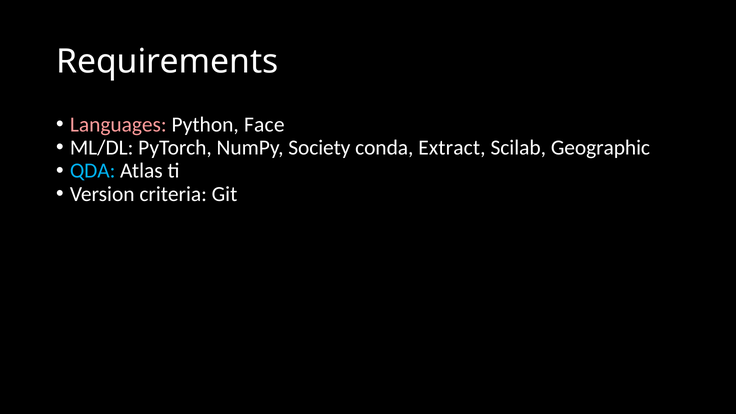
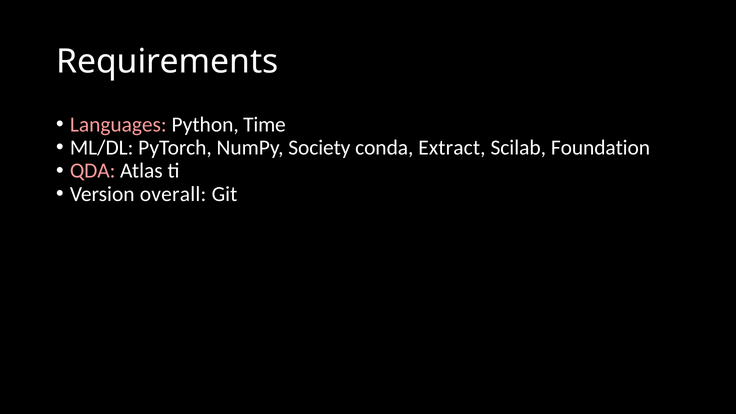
Face: Face -> Time (265, 124)
Geographic: Geographic -> Foundation (600, 148)
QDA colour: light blue -> pink (93, 171)
criteria: criteria -> overall (173, 194)
